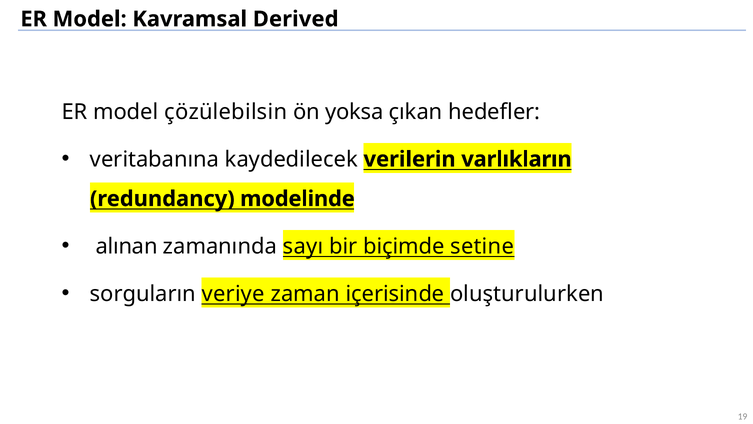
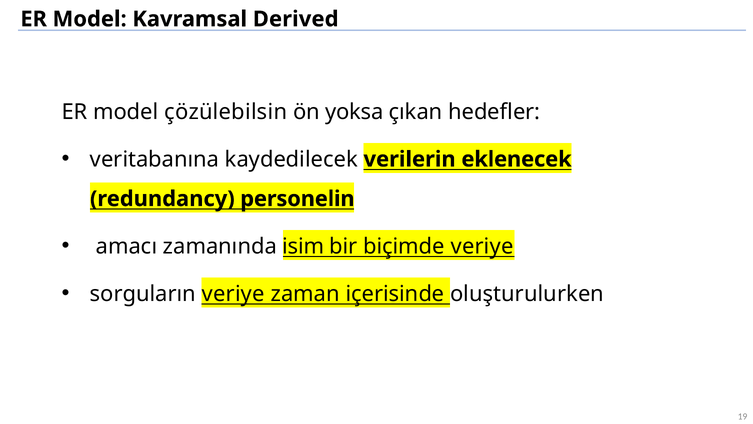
varlıkların: varlıkların -> eklenecek (517, 159)
modelinde: modelinde -> personelin (297, 199)
alınan: alınan -> amacı (126, 246)
sayı: sayı -> isim (303, 246)
biçimde setine: setine -> veriye (482, 246)
